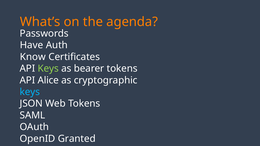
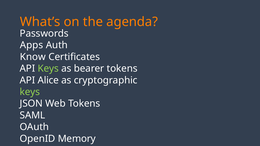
Have: Have -> Apps (32, 45)
keys colour: light blue -> light green (30, 92)
Granted: Granted -> Memory (77, 139)
